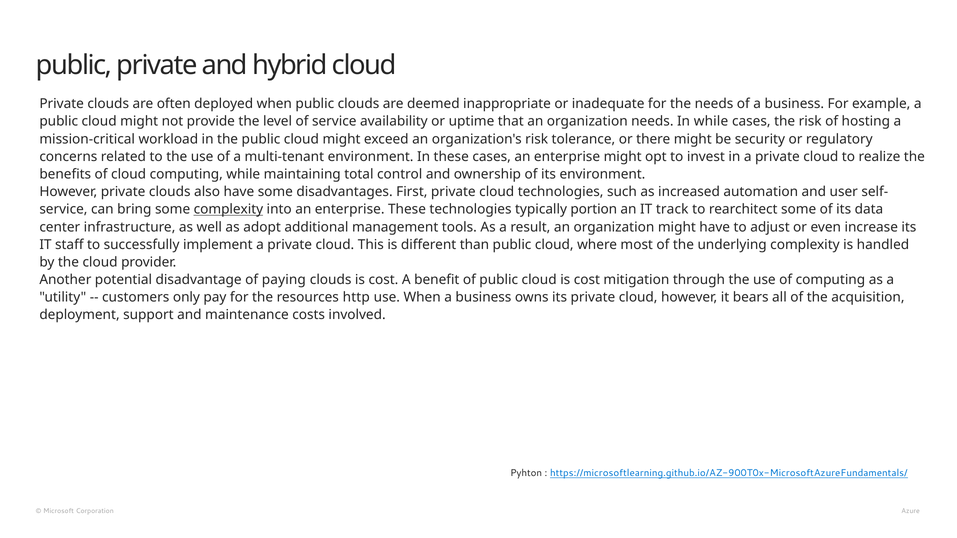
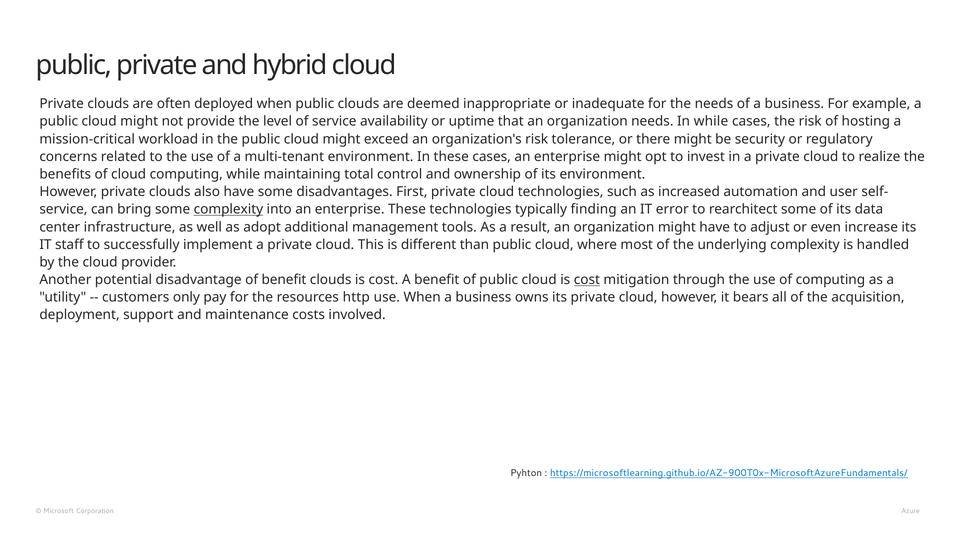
portion: portion -> finding (594, 210)
track: track -> error (672, 210)
of paying: paying -> benefit (284, 280)
cost underline: none -> present (587, 280)
